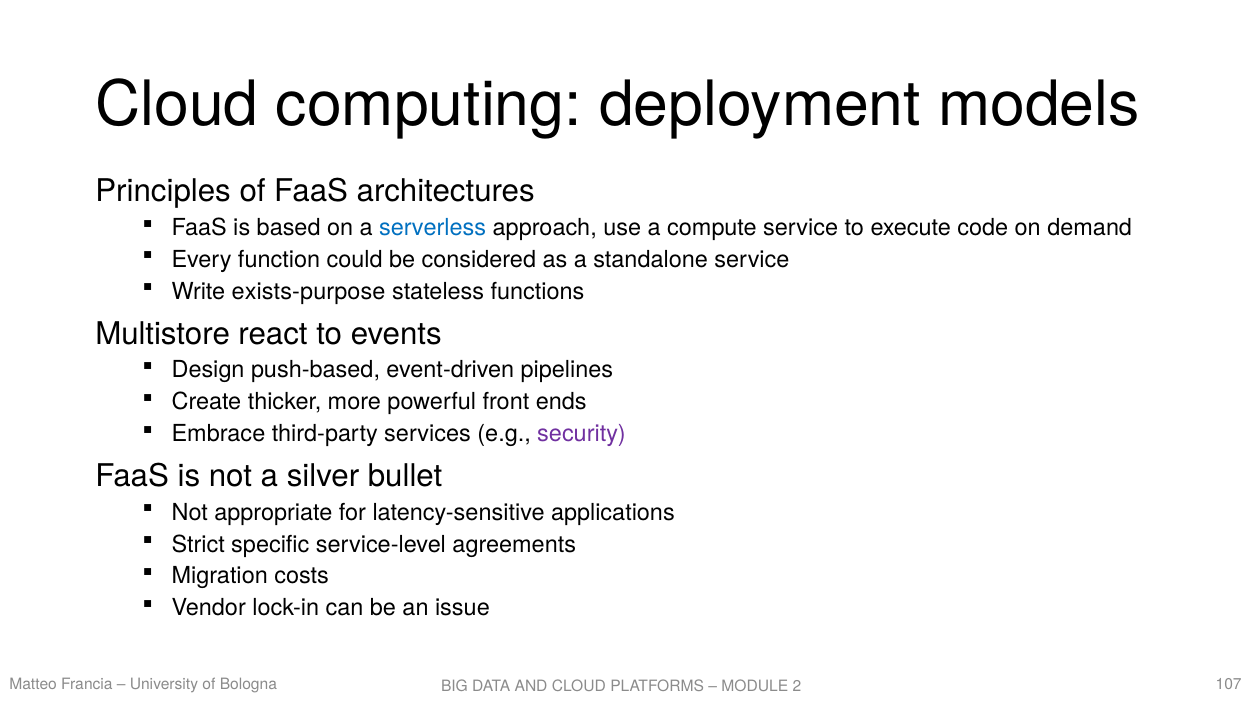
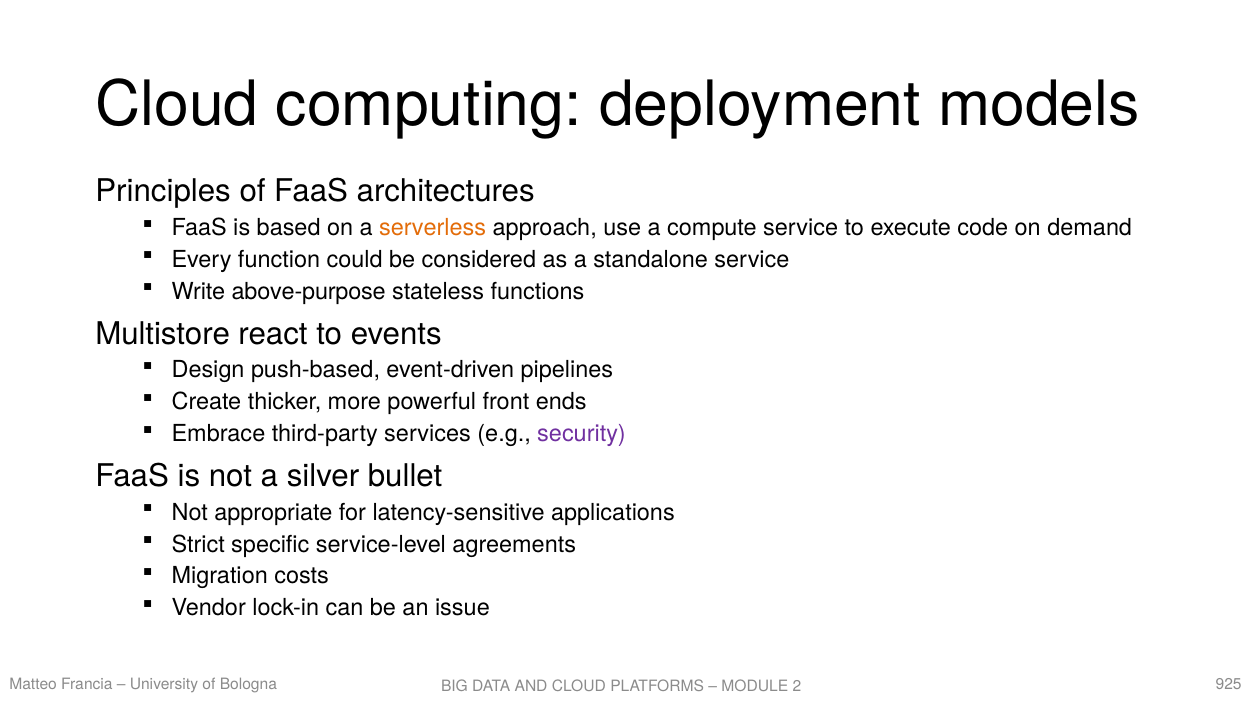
serverless colour: blue -> orange (433, 228)
exists-purpose: exists-purpose -> above-purpose (309, 291)
107: 107 -> 925 (1229, 684)
